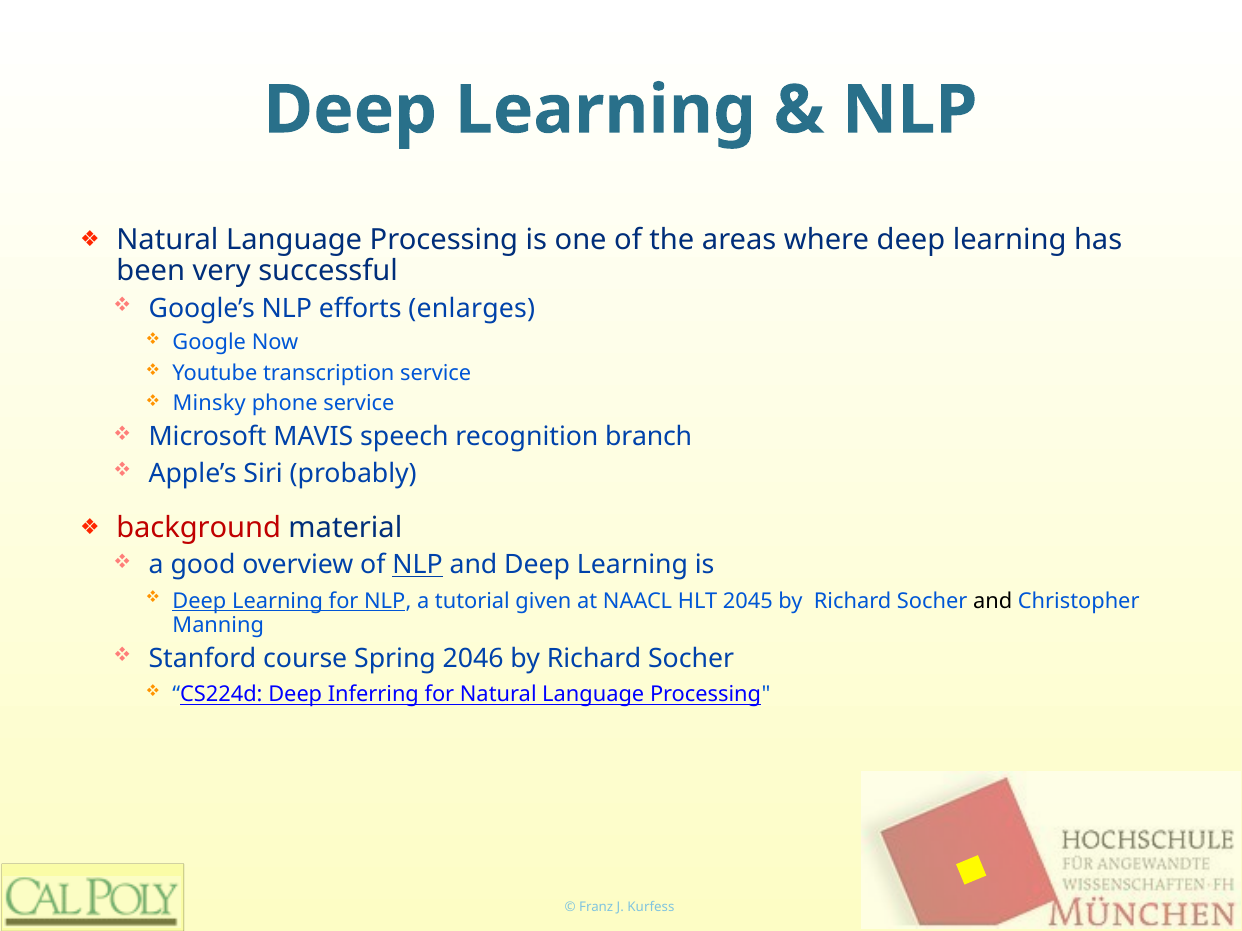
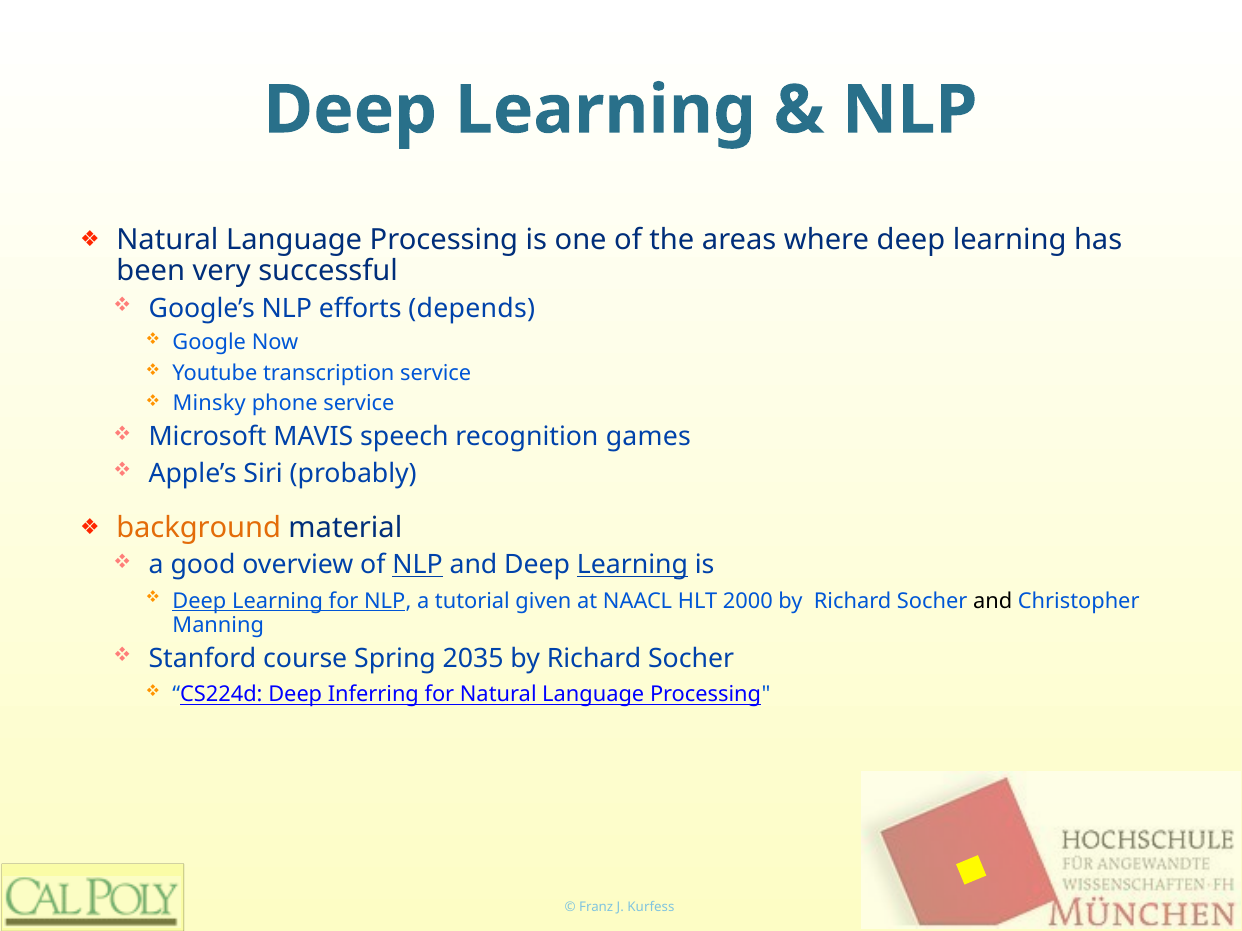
enlarges: enlarges -> depends (472, 309)
branch: branch -> games (648, 437)
background colour: red -> orange (199, 528)
Learning underline: none -> present (632, 565)
2045: 2045 -> 2000 (748, 601)
2046: 2046 -> 2035 (473, 659)
